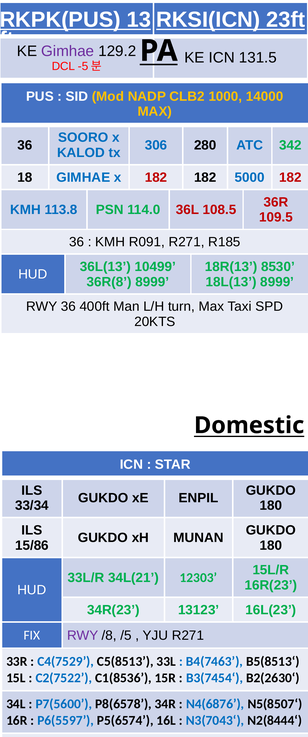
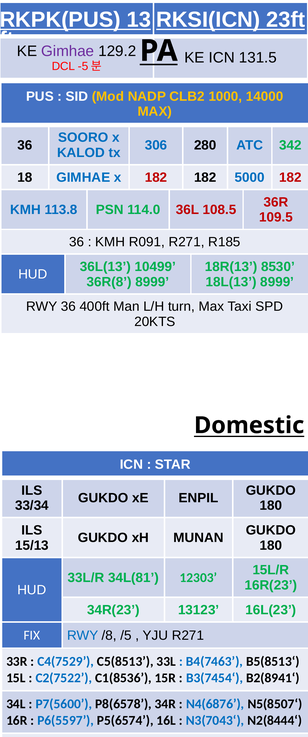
15/86: 15/86 -> 15/13 (32, 545)
34L(21: 34L(21 -> 34L(81 (133, 578)
RWY colour: purple -> blue (83, 635)
B2(2630‘: B2(2630‘ -> B2(8941‘ (273, 678)
